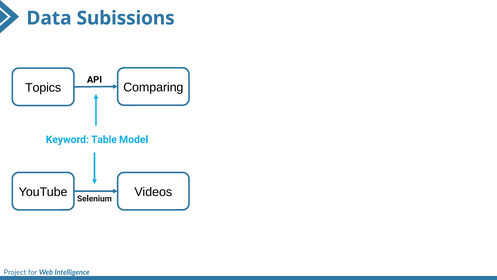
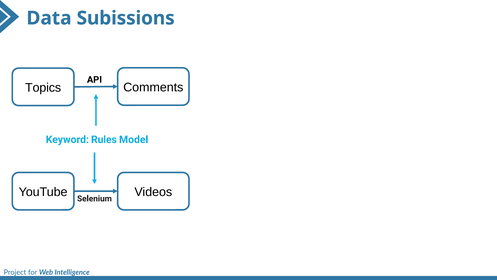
Comparing: Comparing -> Comments (153, 87)
Table: Table -> Rules (104, 139)
